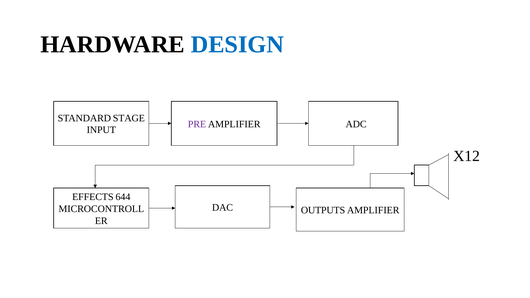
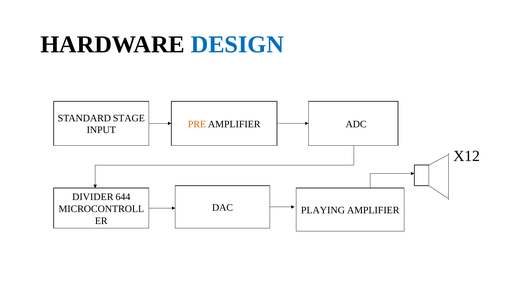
PRE colour: purple -> orange (197, 124)
EFFECTS: EFFECTS -> DIVIDER (93, 197)
OUTPUTS: OUTPUTS -> PLAYING (323, 210)
